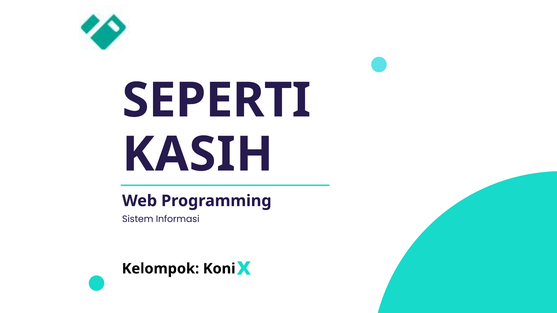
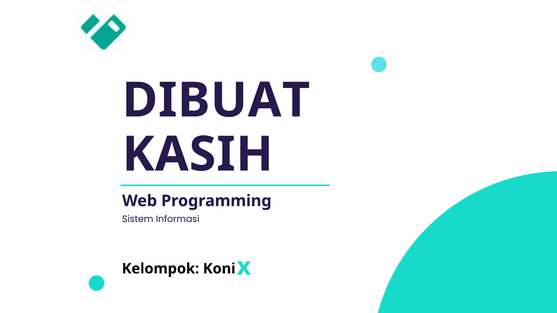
SEPERTI: SEPERTI -> DIBUAT (216, 101)
